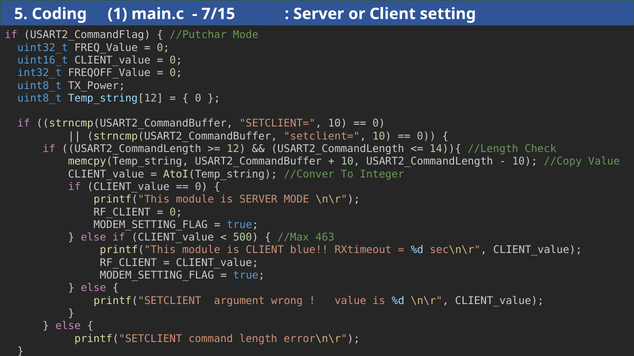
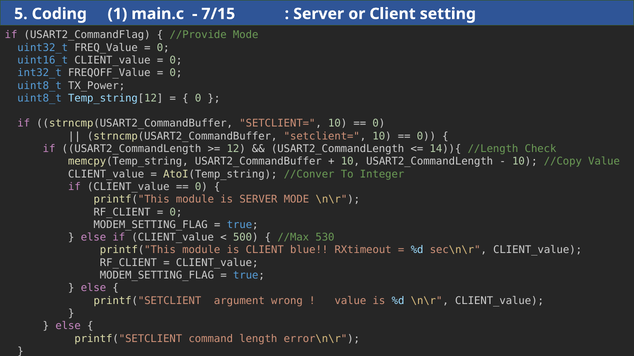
//Putchar: //Putchar -> //Provide (198, 35)
463: 463 -> 530 (325, 238)
